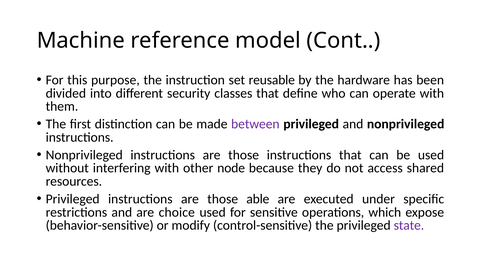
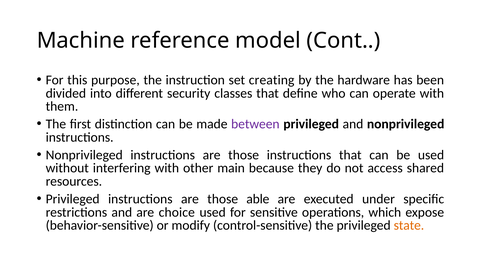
reusable: reusable -> creating (272, 80)
node: node -> main (231, 168)
state colour: purple -> orange (409, 225)
